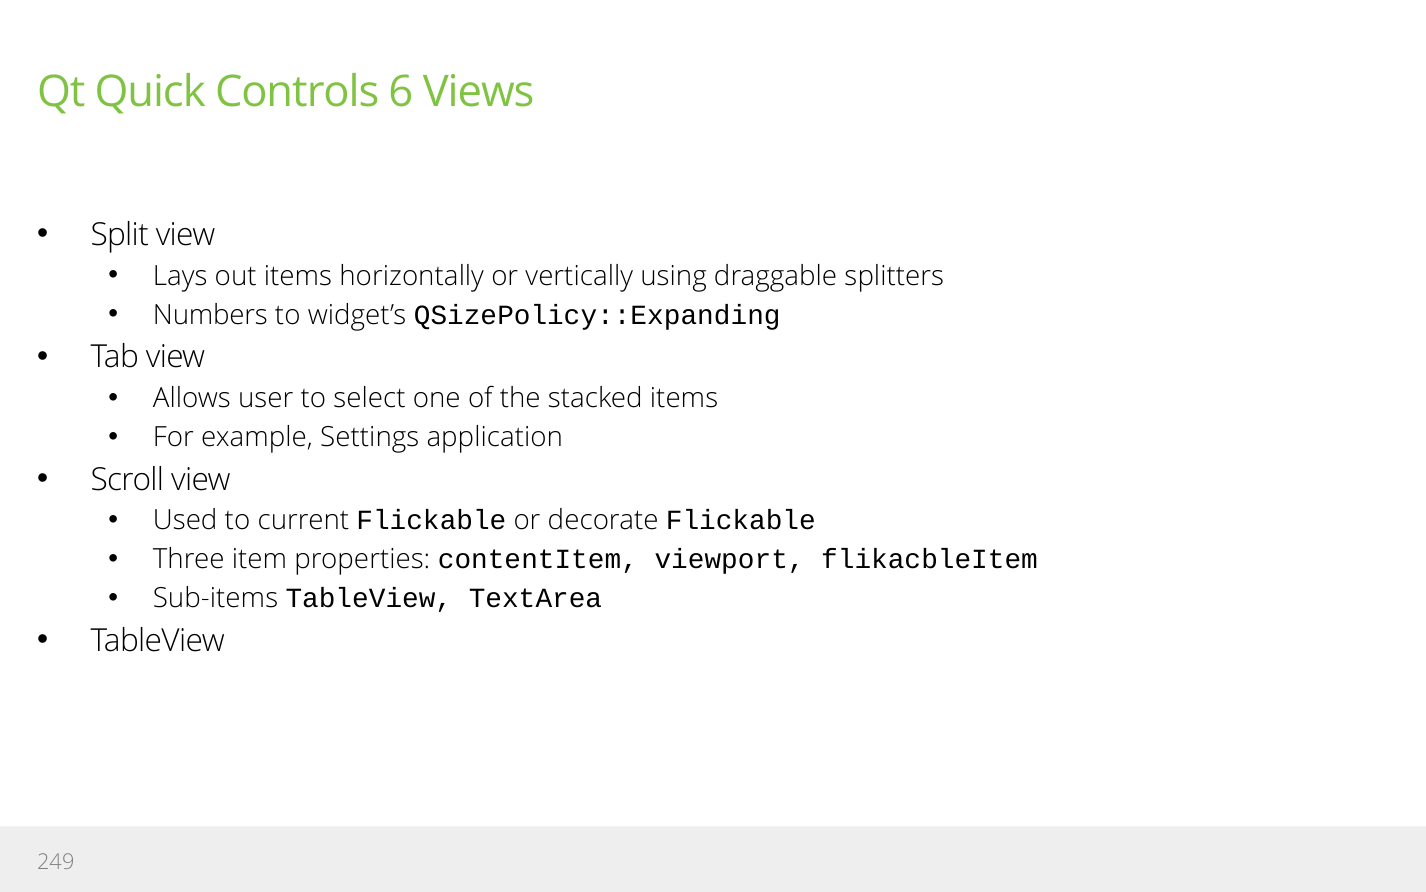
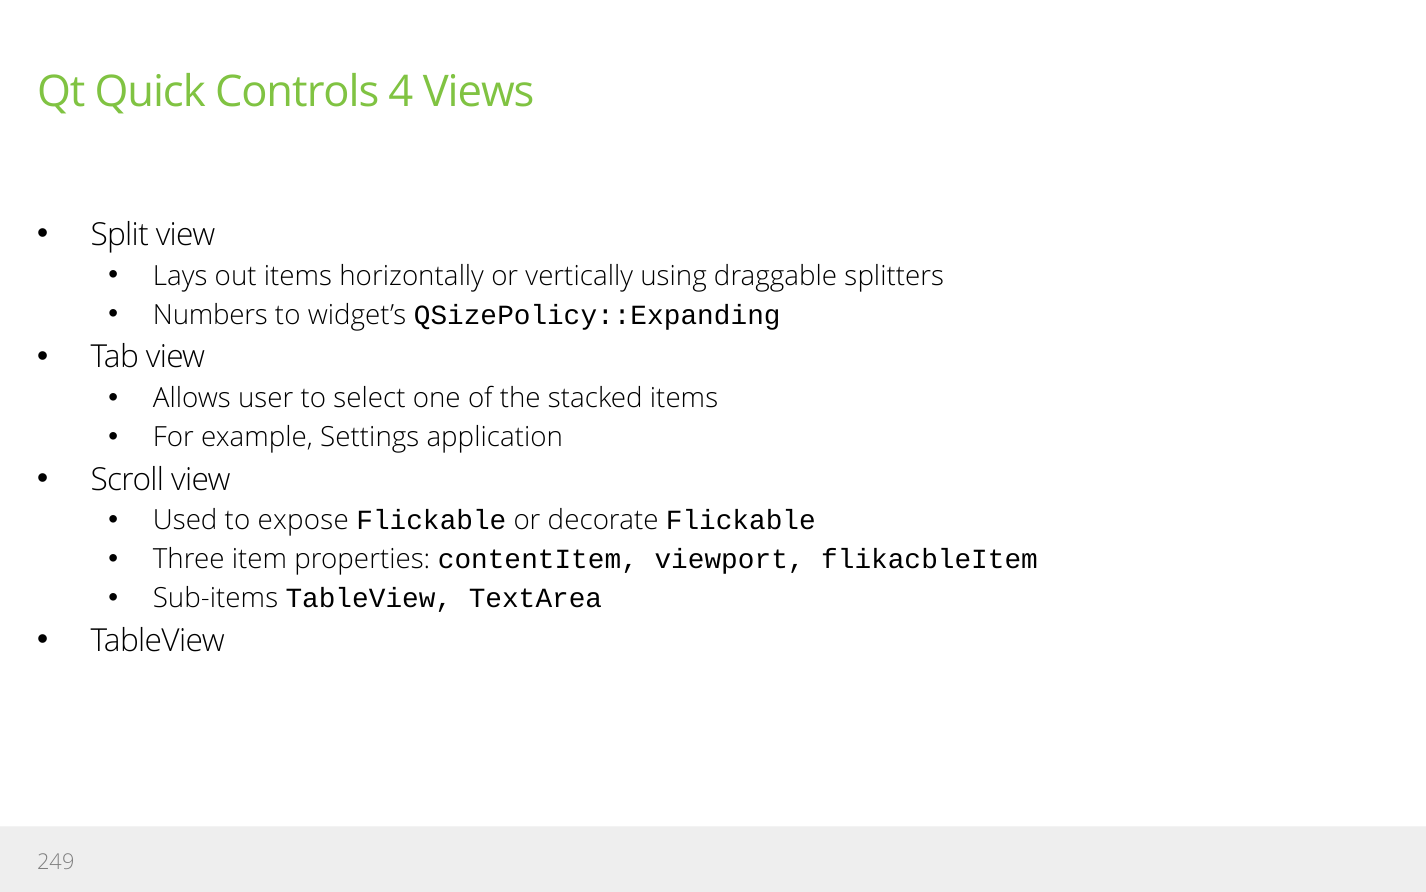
6: 6 -> 4 (401, 92)
current: current -> expose (303, 520)
